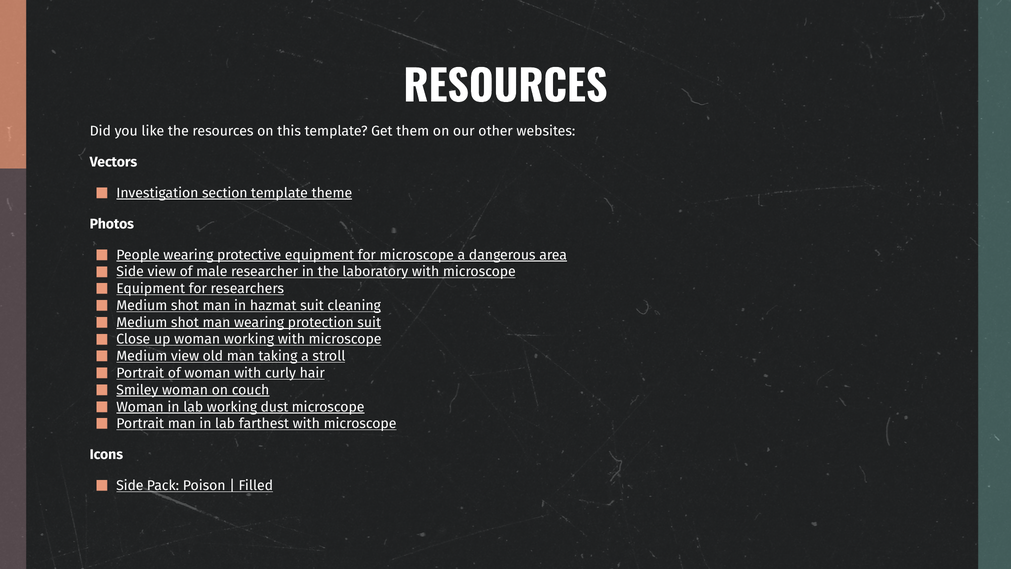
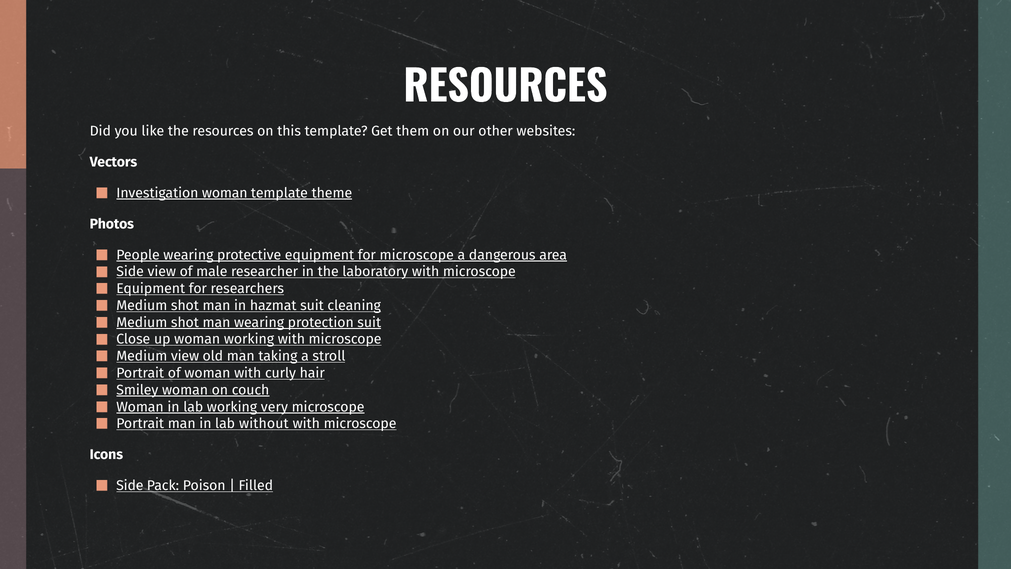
Investigation section: section -> woman (225, 193)
dust: dust -> very (274, 407)
farthest: farthest -> without (264, 424)
